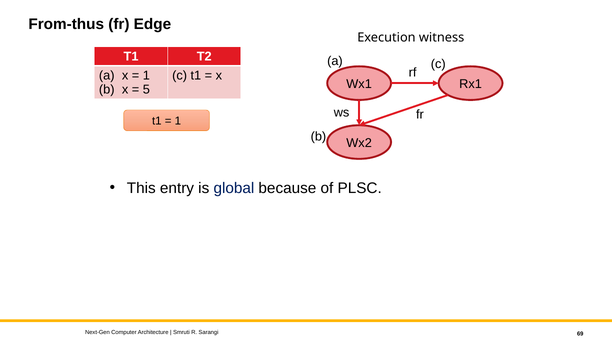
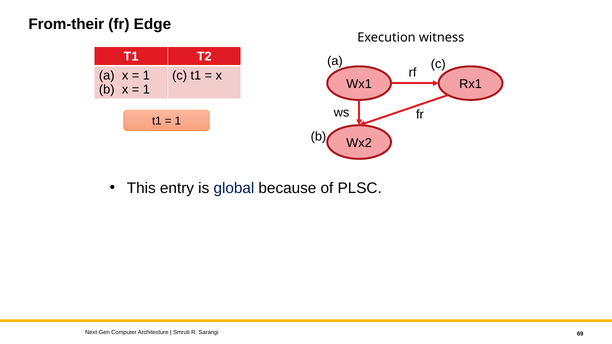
From-thus: From-thus -> From-their (66, 24)
5: 5 -> 1 (146, 90)
